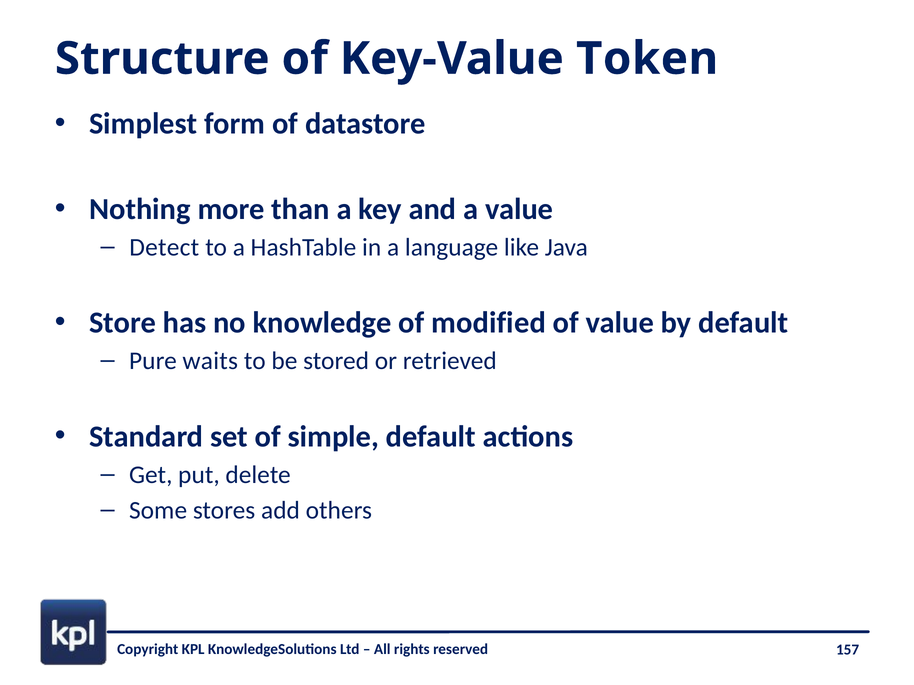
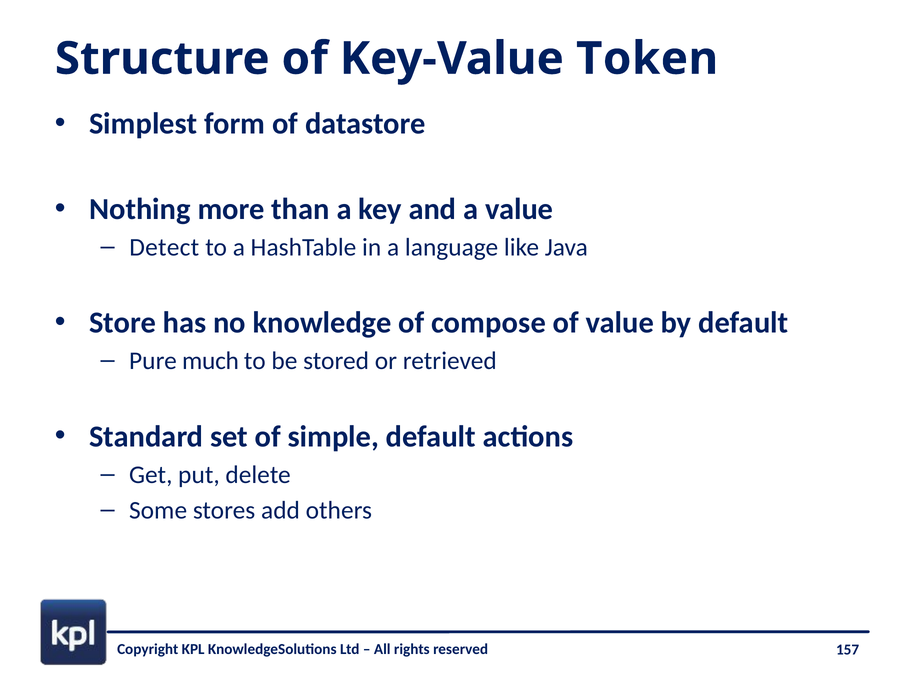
modified: modified -> compose (489, 323)
waits: waits -> much (210, 361)
